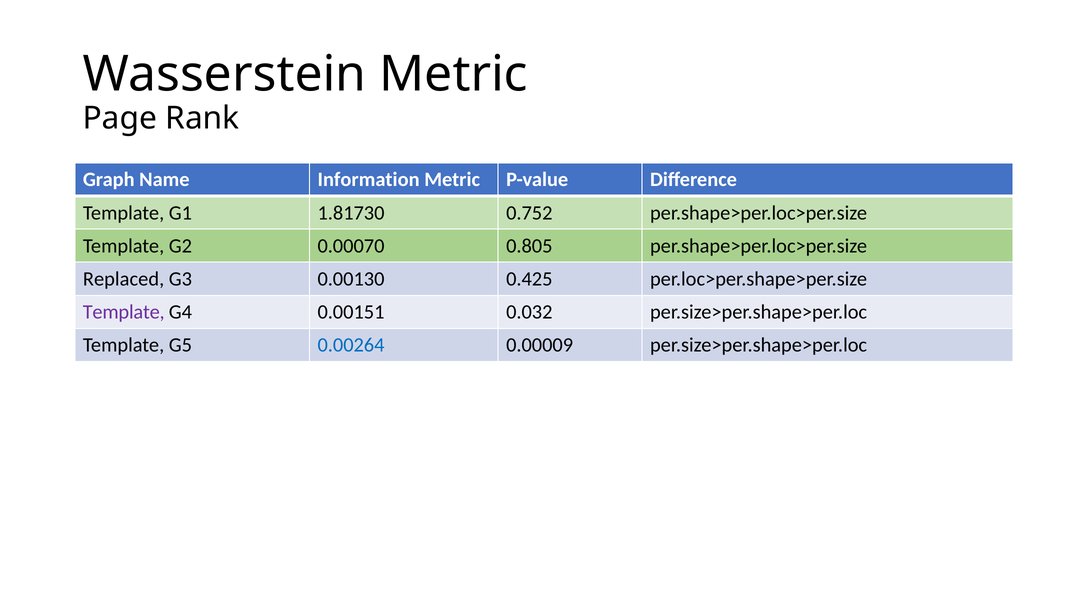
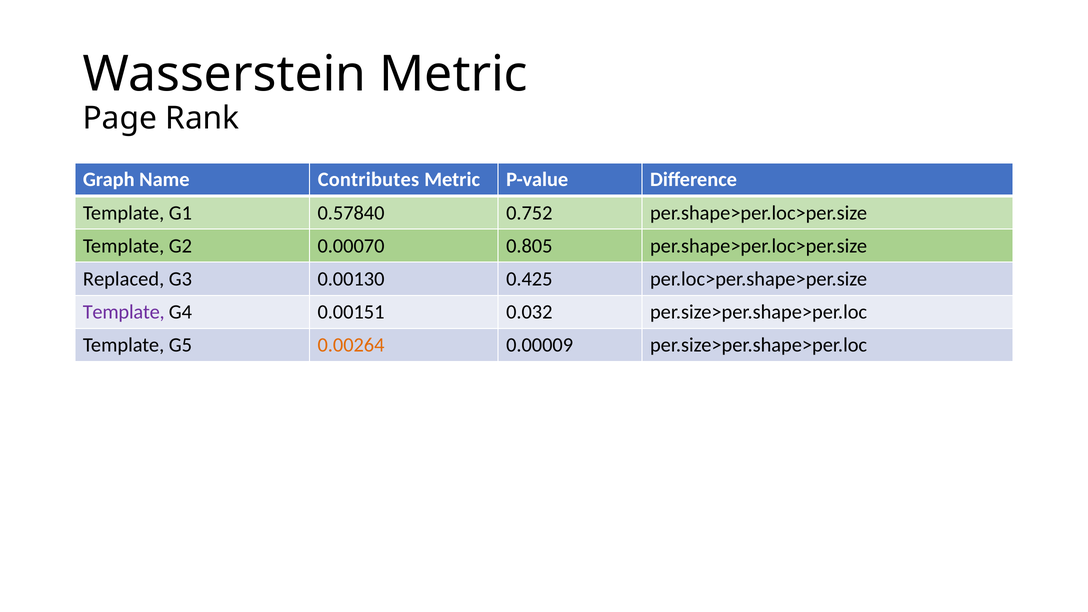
Information: Information -> Contributes (368, 180)
1.81730: 1.81730 -> 0.57840 (351, 213)
0.00264 colour: blue -> orange (351, 345)
